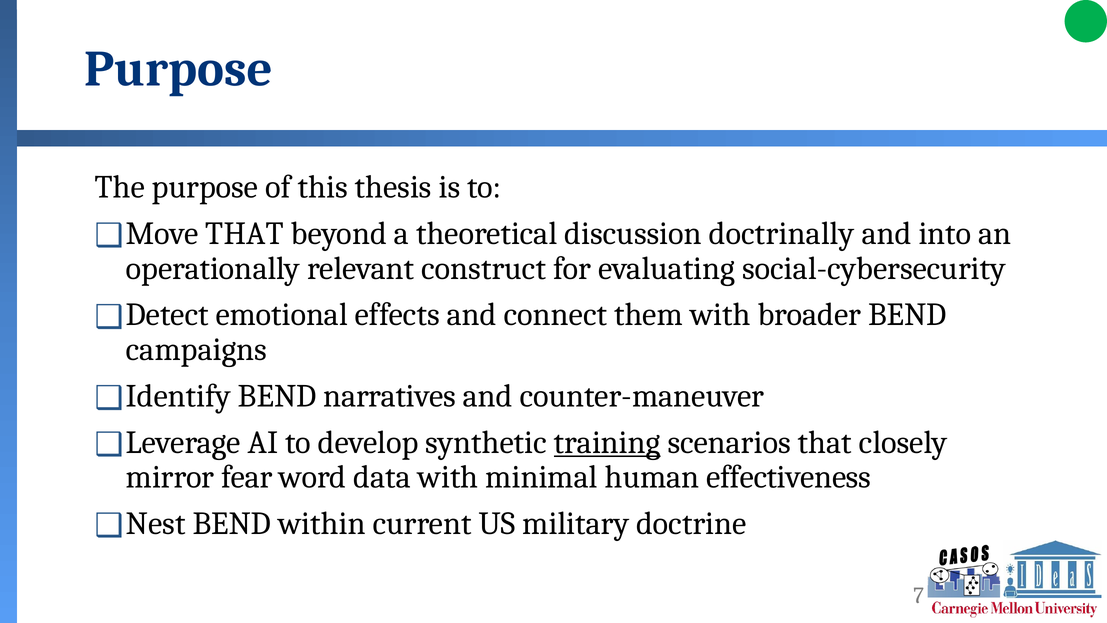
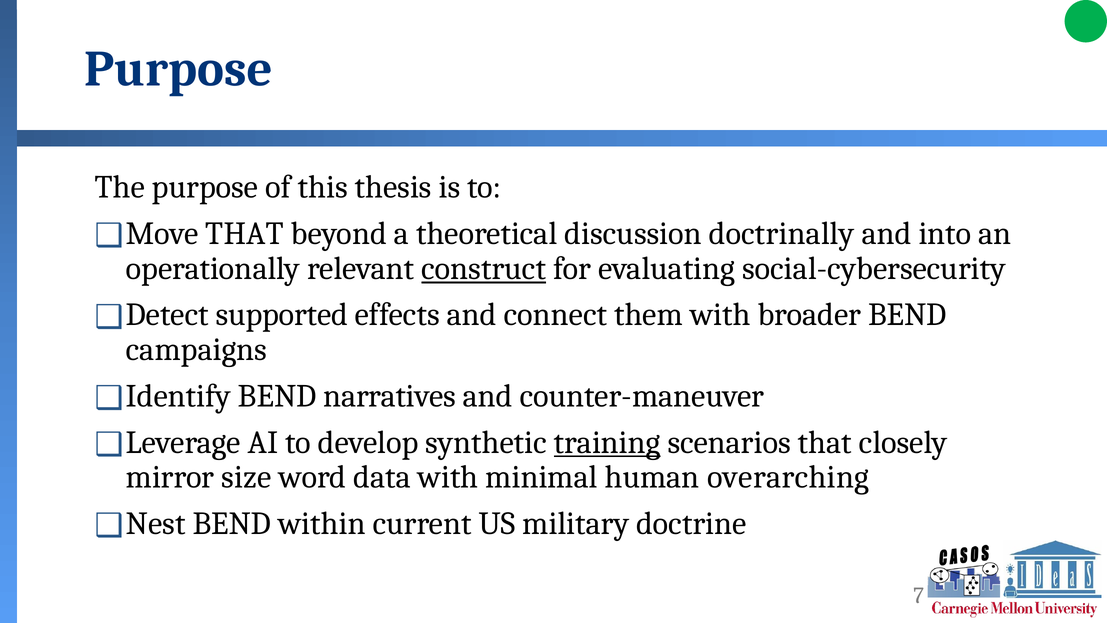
construct underline: none -> present (484, 268)
emotional: emotional -> supported (282, 315)
fear: fear -> size (246, 477)
effectiveness: effectiveness -> overarching (788, 477)
